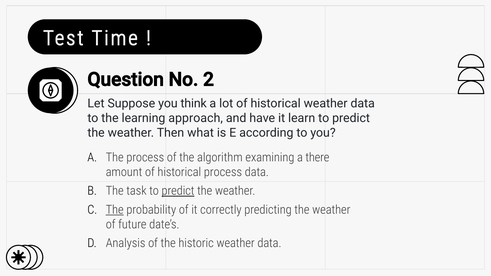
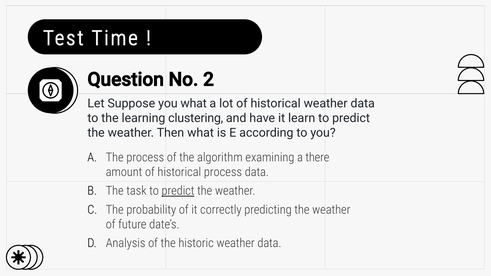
you think: think -> what (194, 104)
approach: approach -> clustering (196, 118)
The underline: present -> none (115, 210)
